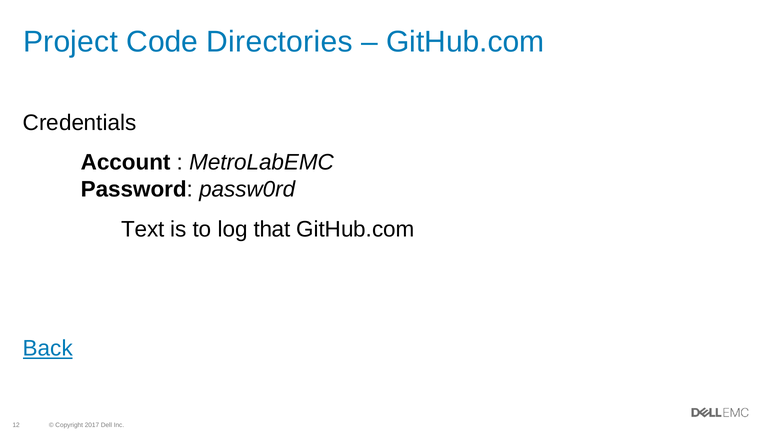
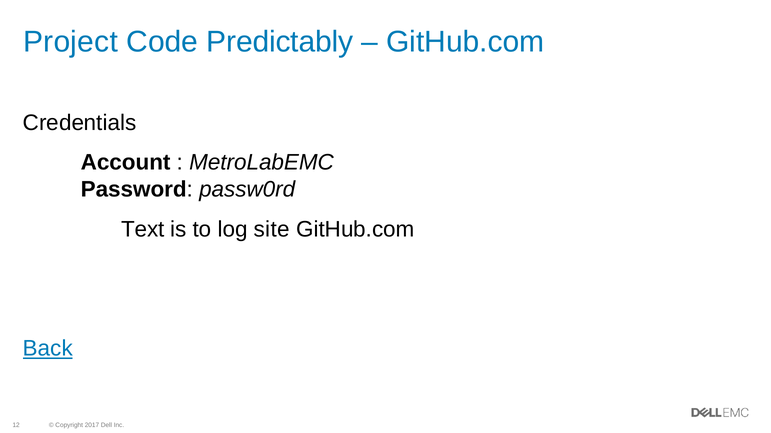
Directories: Directories -> Predictably (280, 42)
that: that -> site (272, 229)
